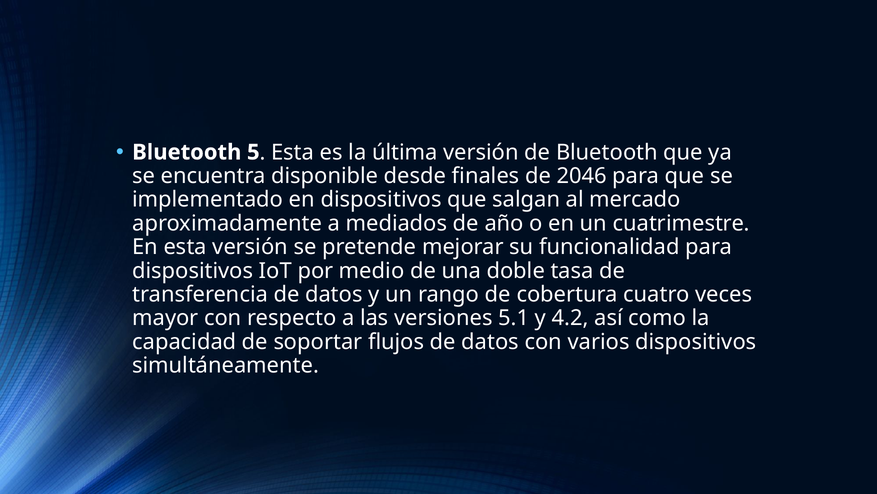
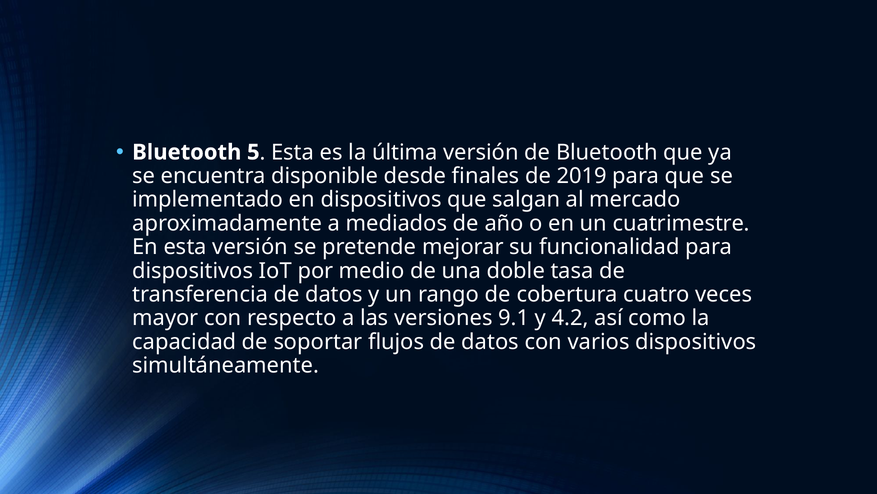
2046: 2046 -> 2019 (582, 176)
5.1: 5.1 -> 9.1 (514, 318)
